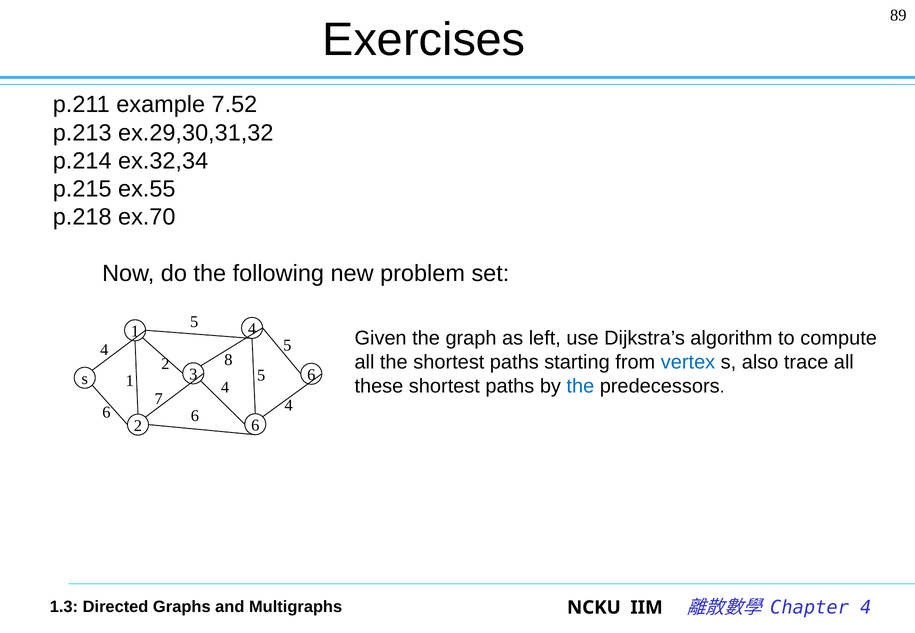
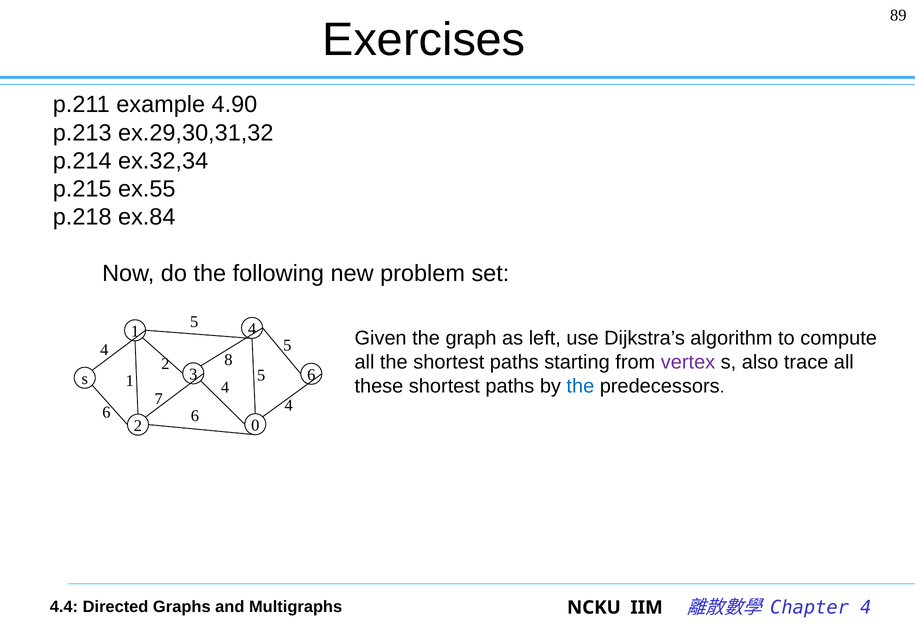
7.52: 7.52 -> 4.90 (234, 105)
ex.70: ex.70 -> ex.84 (147, 217)
vertex colour: blue -> purple (688, 362)
2 6: 6 -> 0 (255, 426)
1.3: 1.3 -> 4.4 (64, 607)
